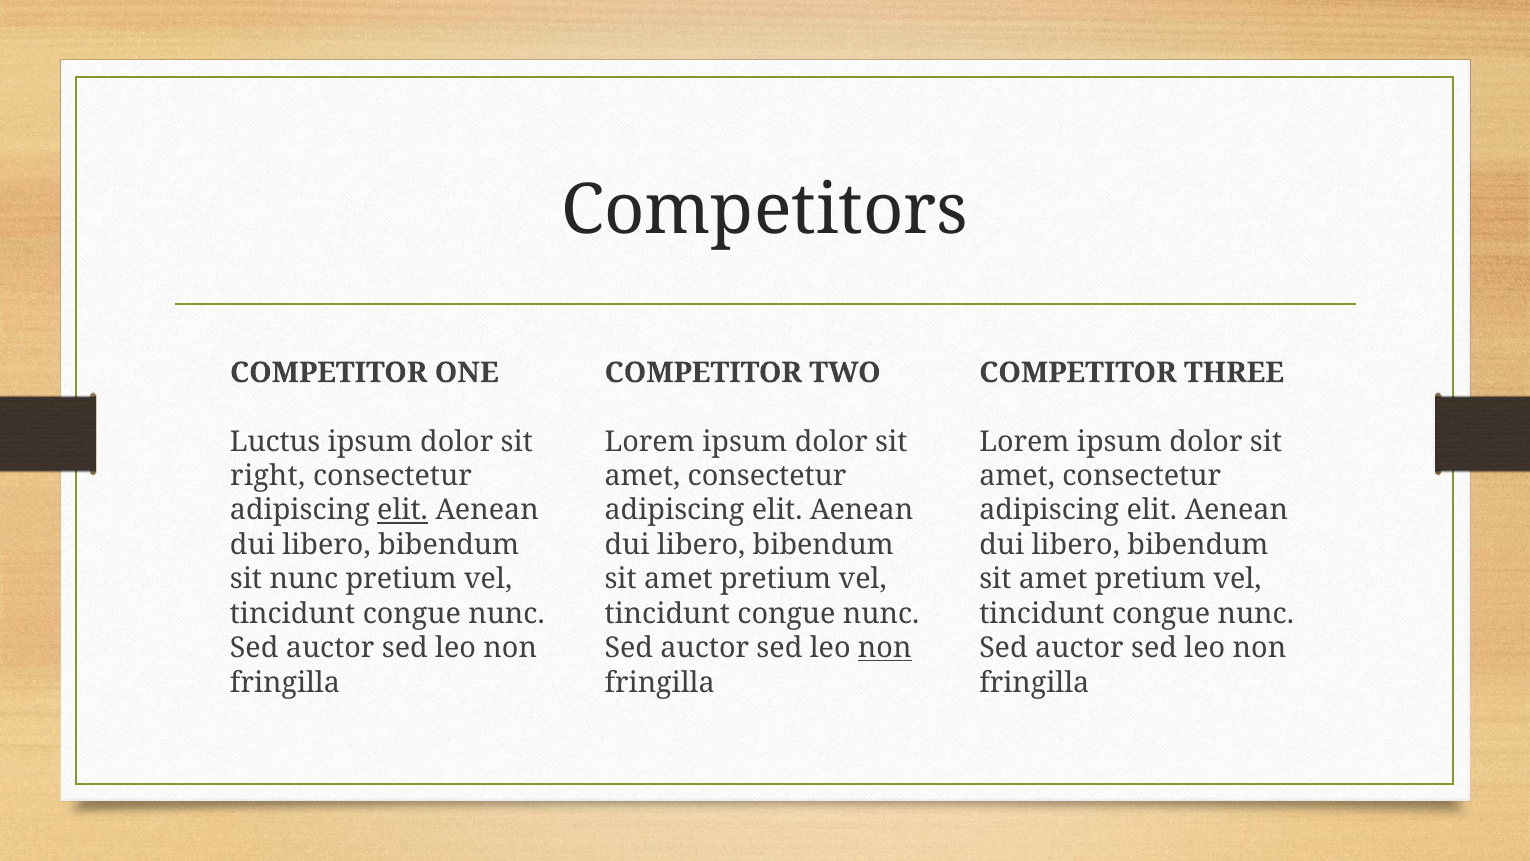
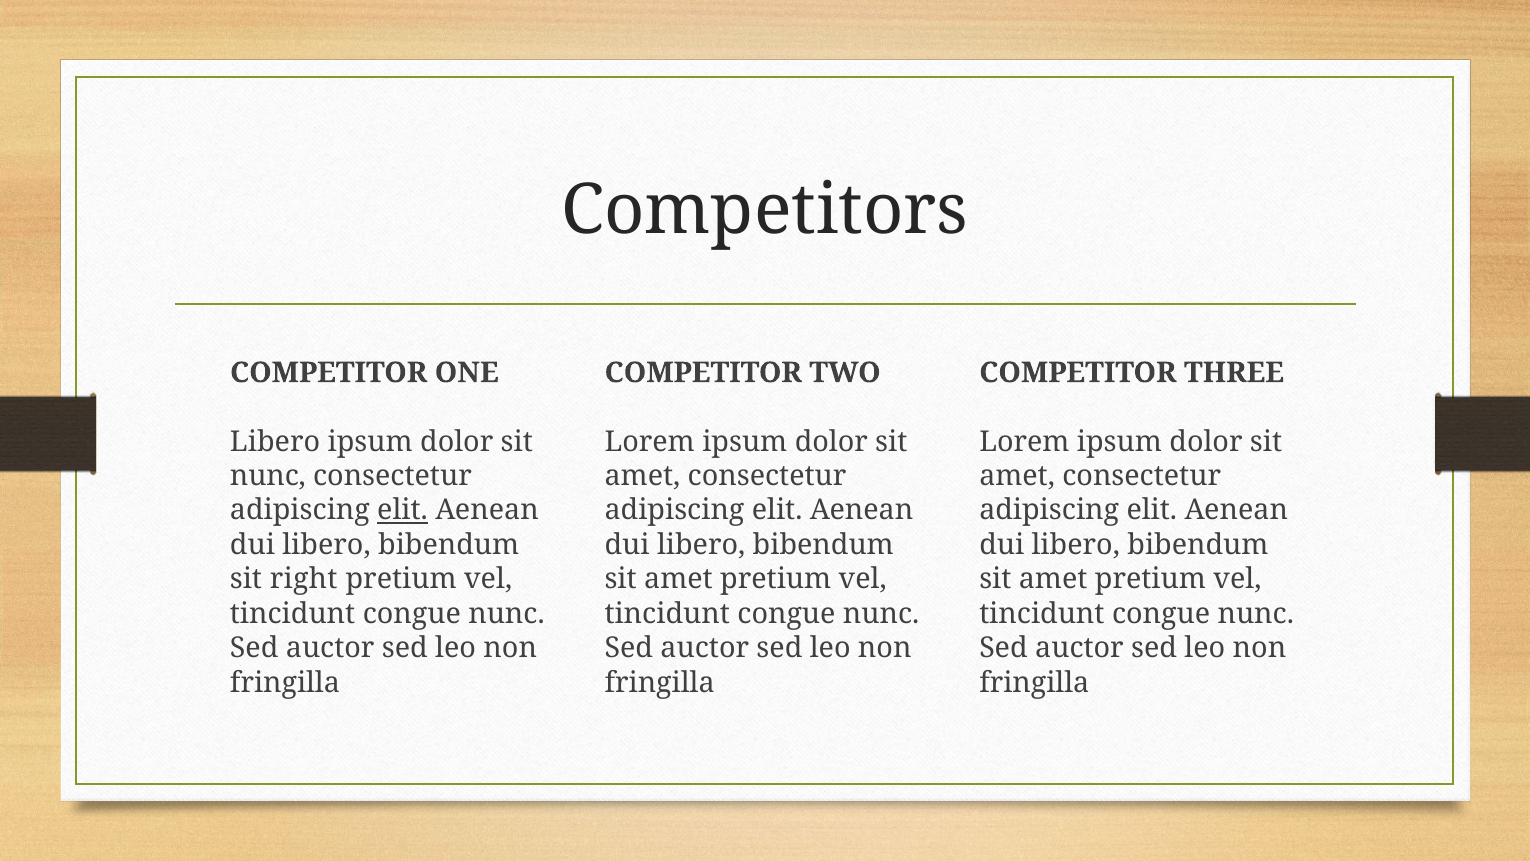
Luctus: Luctus -> Libero (275, 441)
right: right -> nunc (268, 476)
sit nunc: nunc -> right (304, 579)
non underline: present -> none (885, 648)
